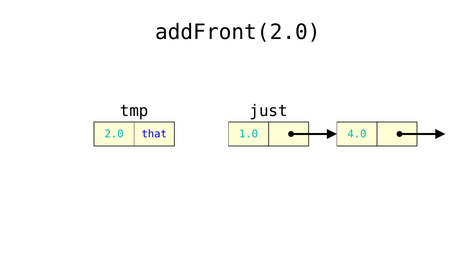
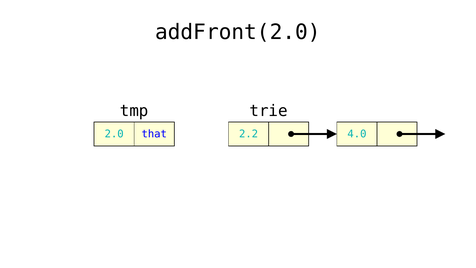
just: just -> trie (269, 111)
1.0: 1.0 -> 2.2 (249, 134)
